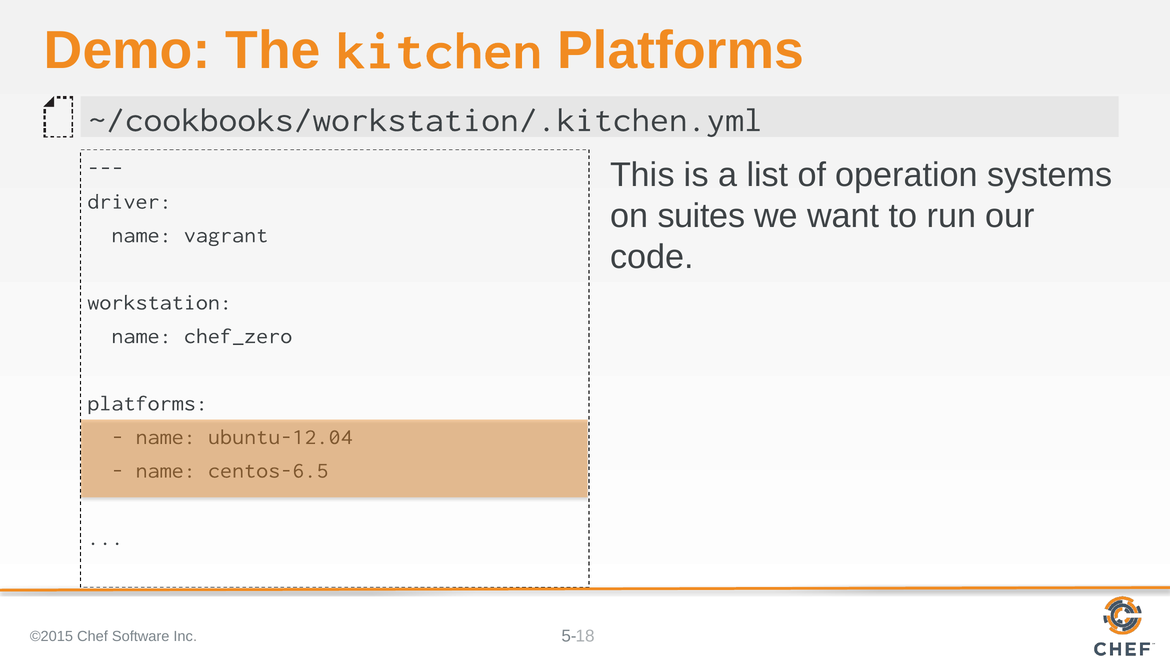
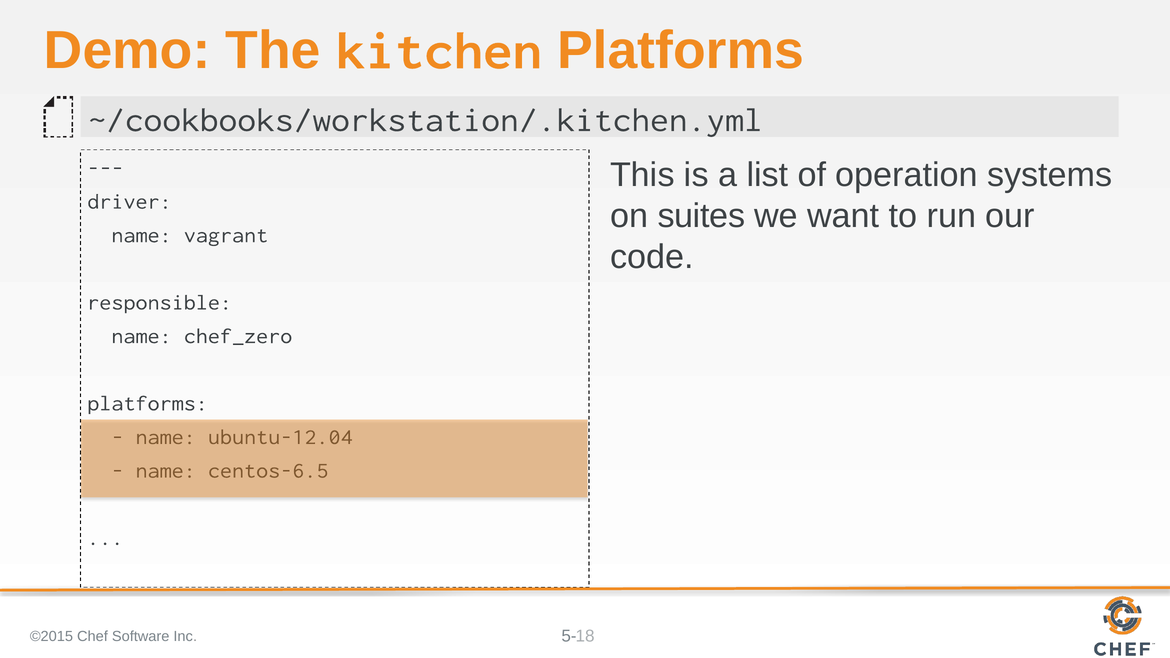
workstation: workstation -> responsible (160, 302)
